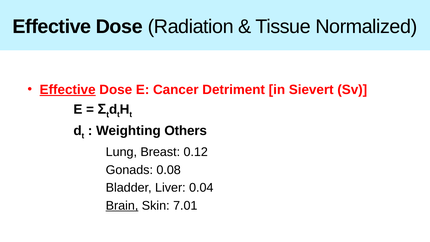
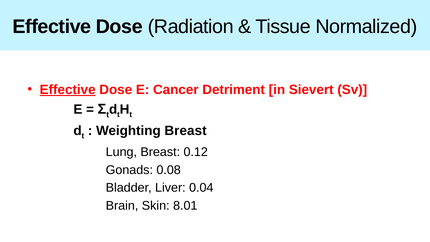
Weighting Others: Others -> Breast (186, 131)
Brain underline: present -> none (122, 205)
7.01: 7.01 -> 8.01 (185, 205)
